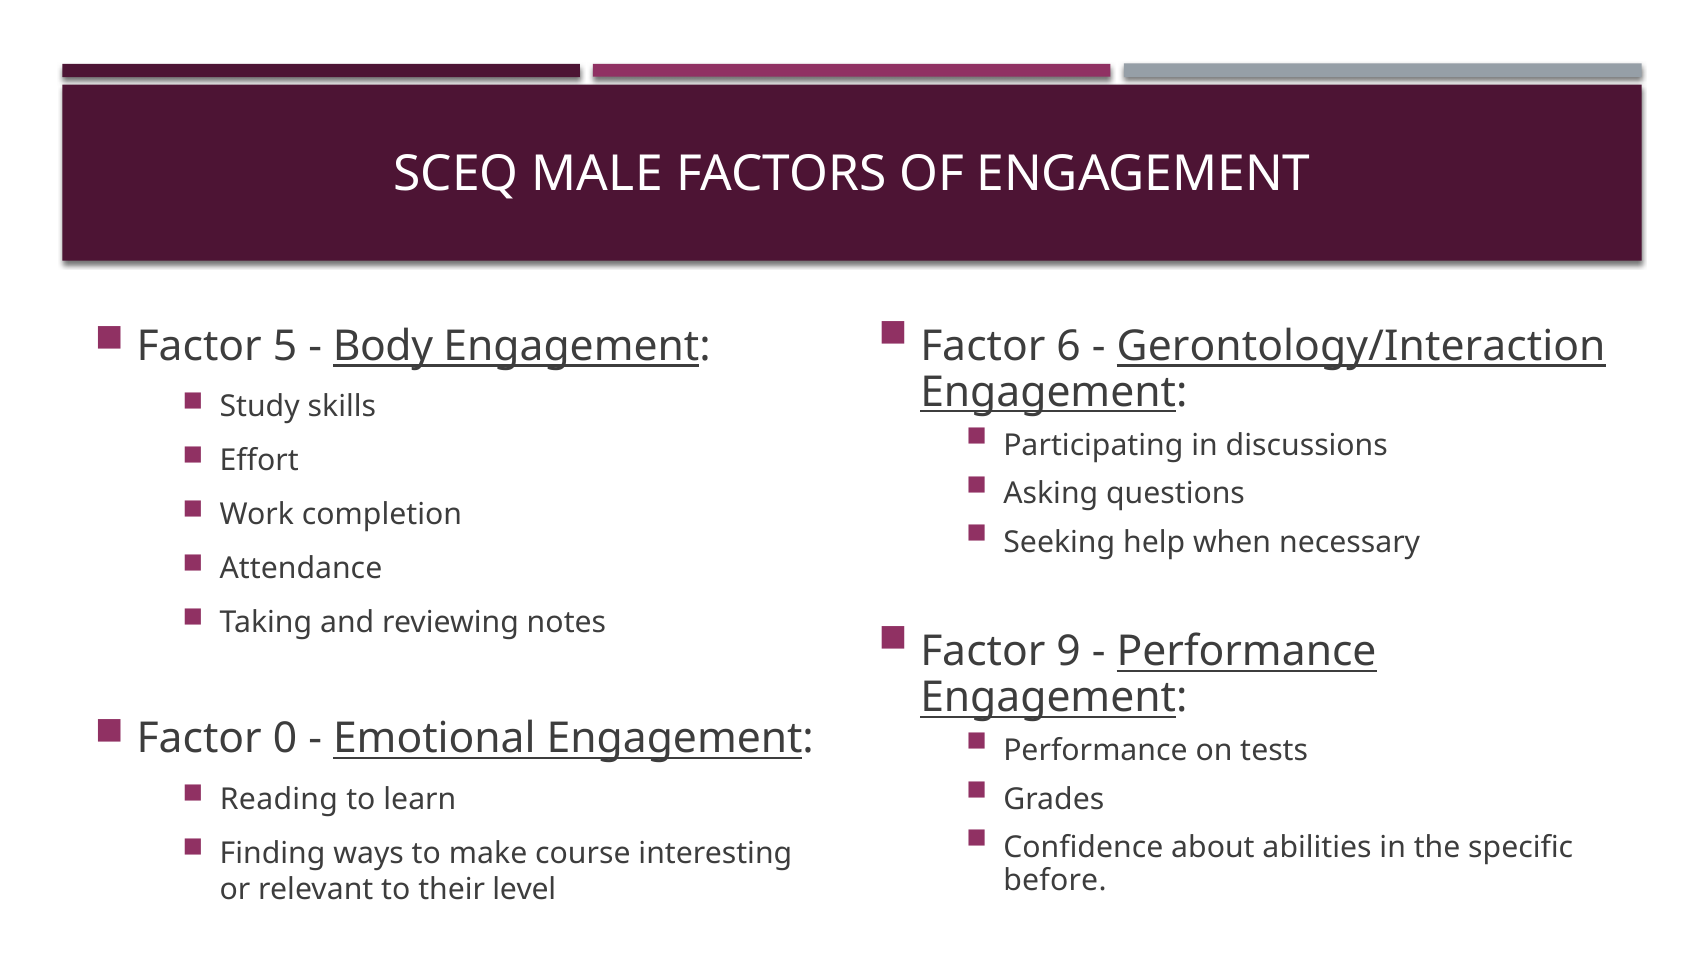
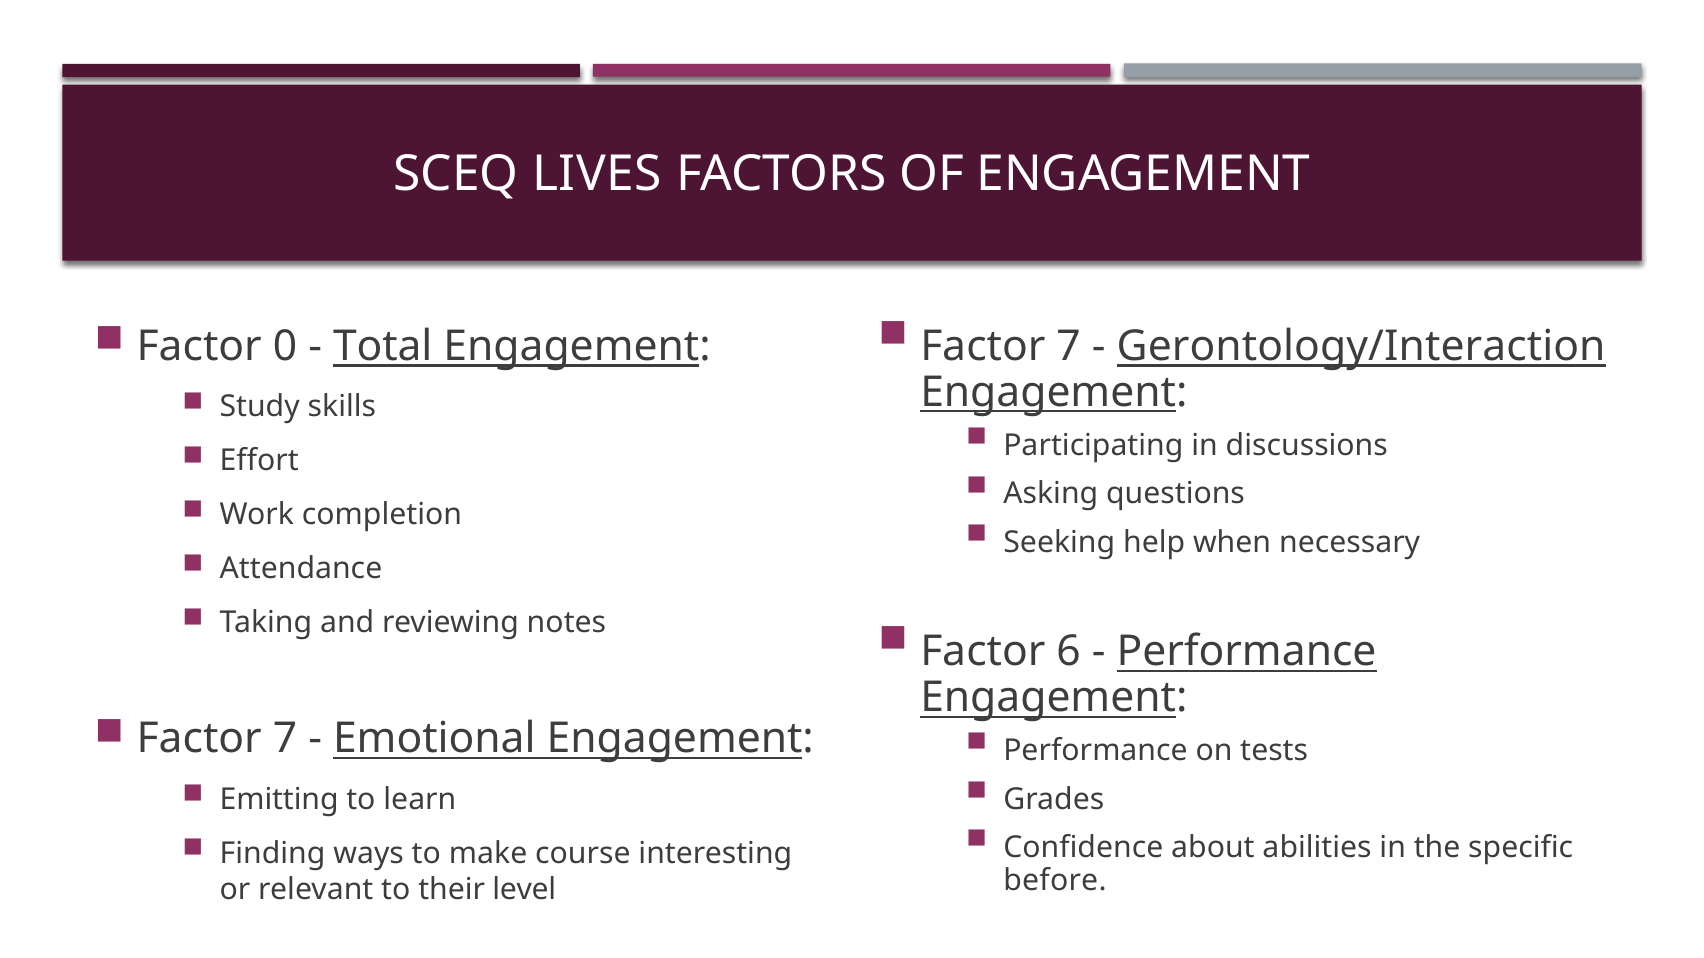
MALE: MALE -> LIVES (597, 174)
6: 6 -> 7 (1069, 346)
5: 5 -> 0 (285, 346)
Body: Body -> Total (383, 346)
9: 9 -> 6 (1069, 652)
0: 0 -> 7 (285, 739)
Reading: Reading -> Emitting (279, 800)
